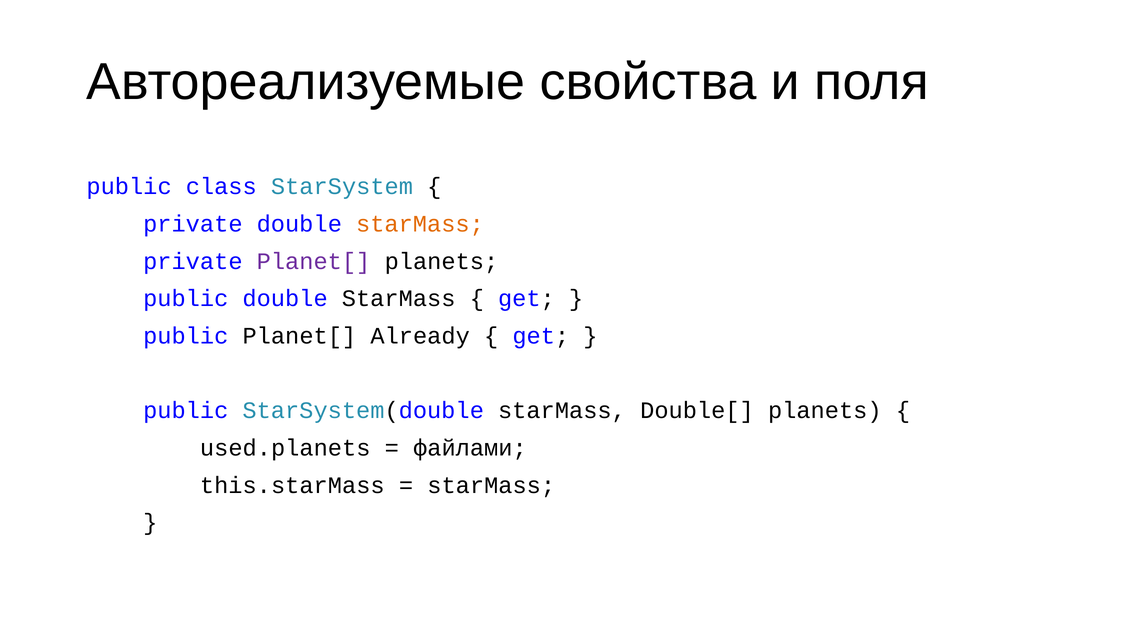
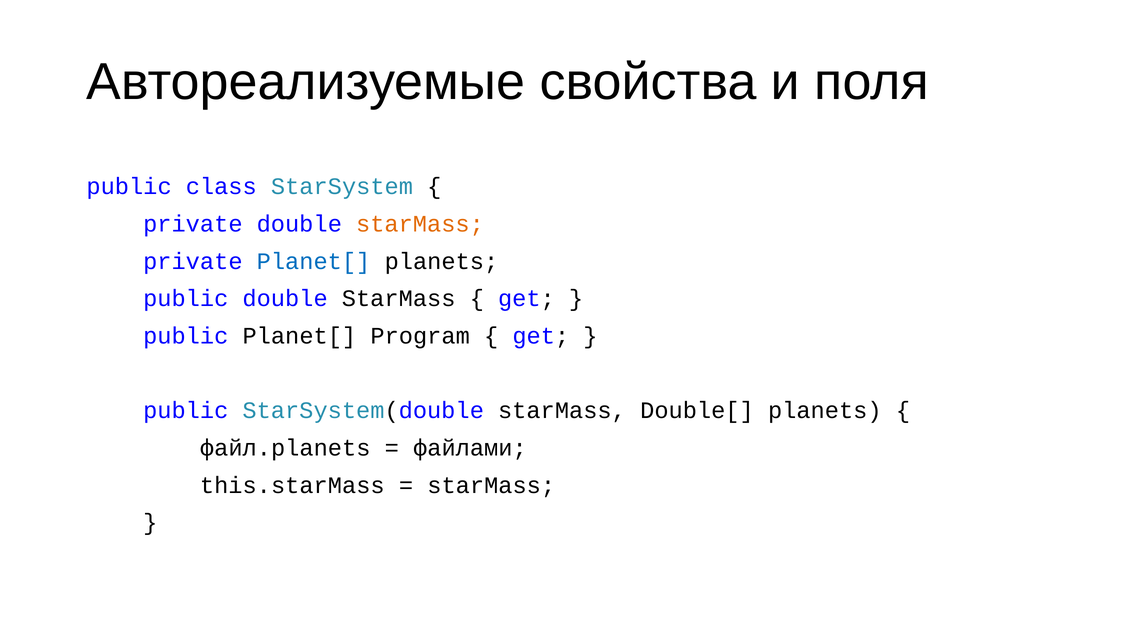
Planet[ colour: purple -> blue (314, 261)
Already: Already -> Program (420, 336)
used.planets: used.planets -> файл.planets (285, 448)
